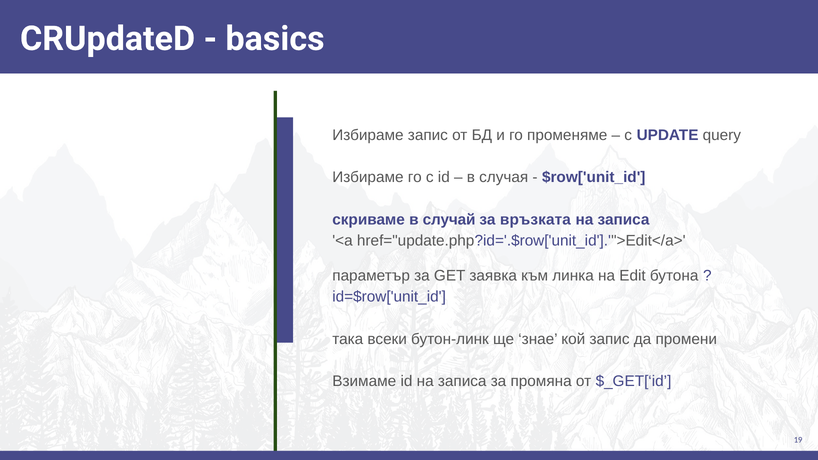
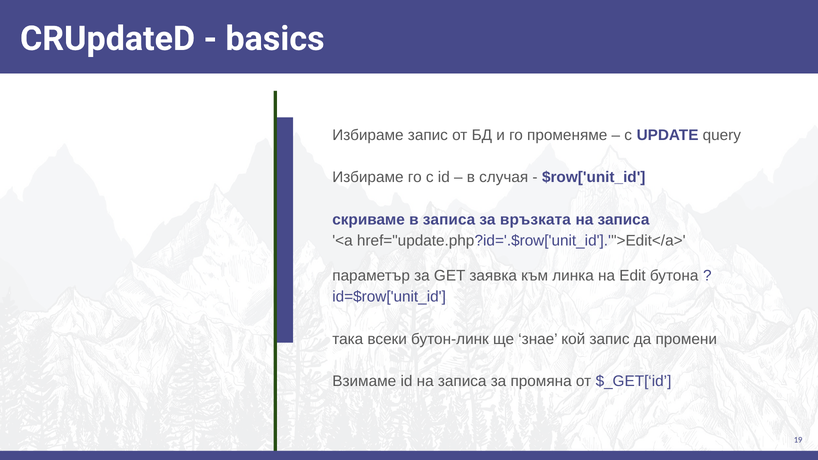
в случай: случай -> записа (449, 220)
